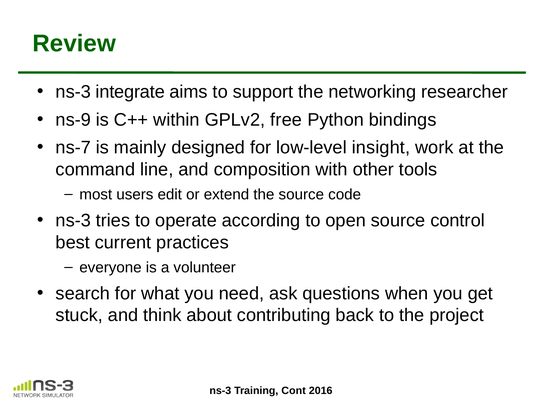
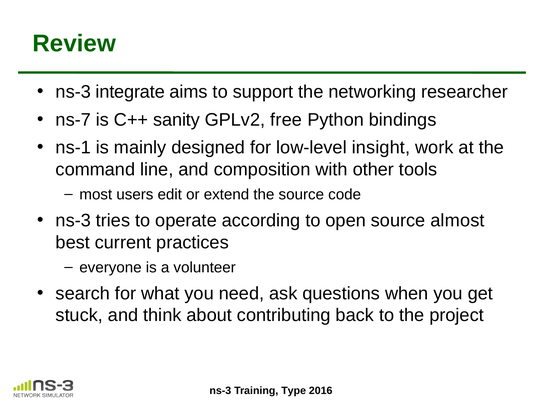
ns-9: ns-9 -> ns-7 (73, 120)
within: within -> sanity (177, 120)
ns-7: ns-7 -> ns-1 (73, 148)
control: control -> almost (457, 221)
Cont: Cont -> Type (294, 391)
